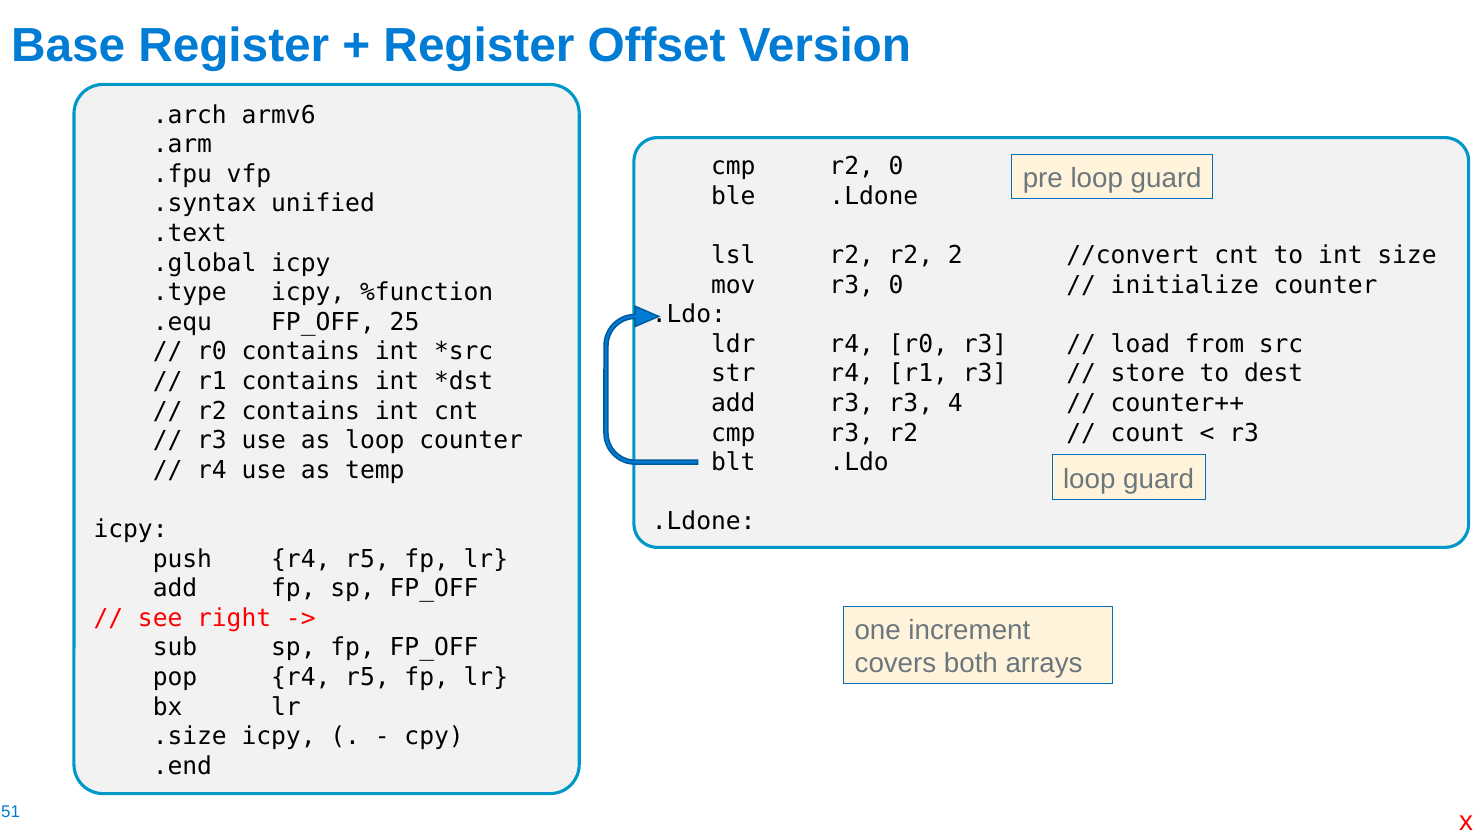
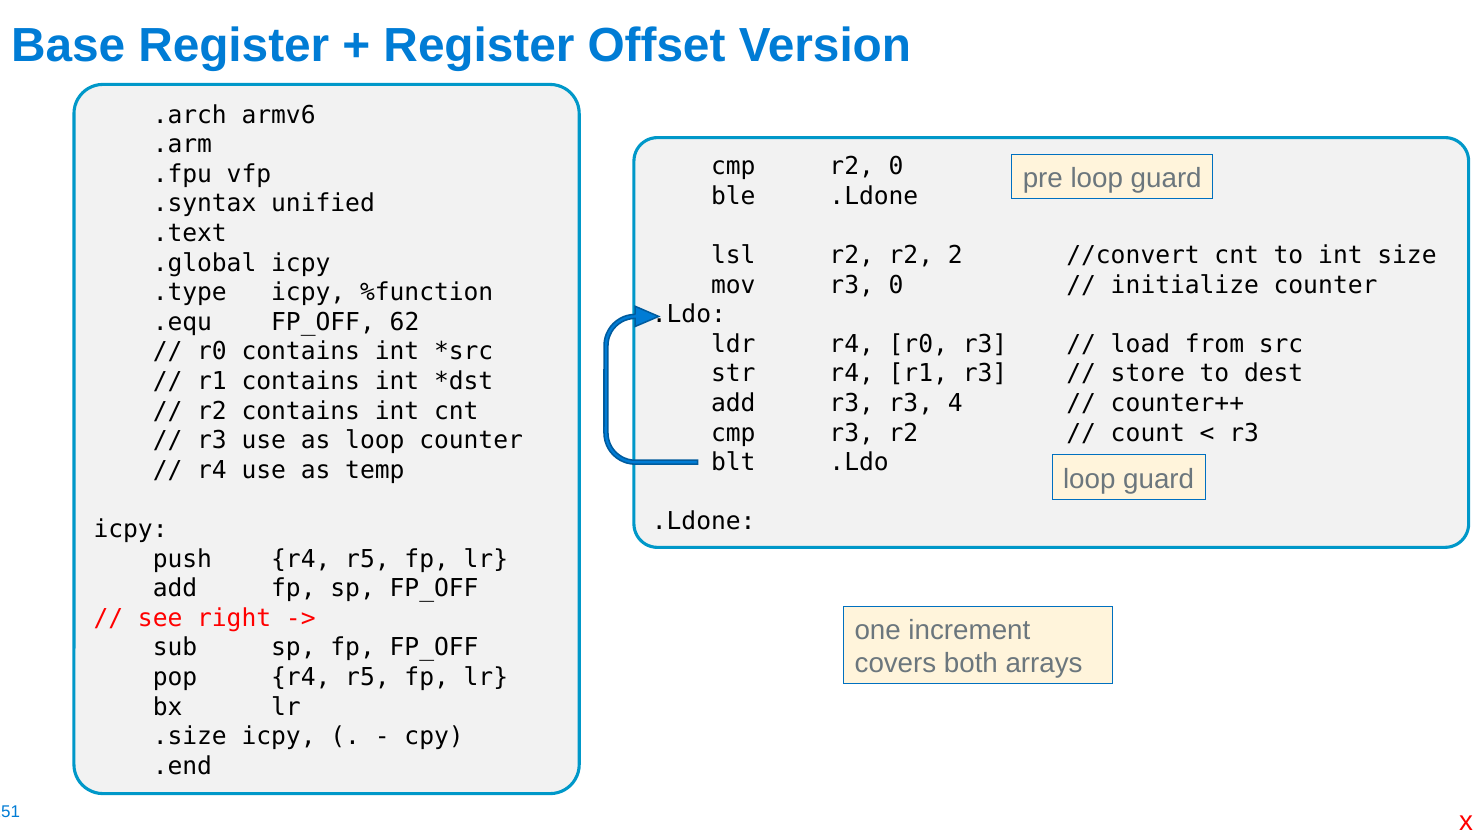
25: 25 -> 62 (405, 322)
